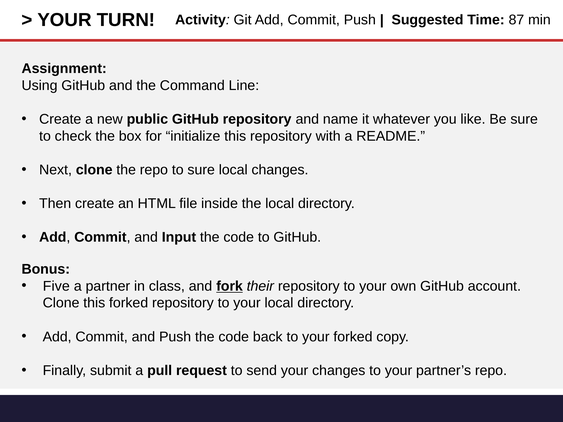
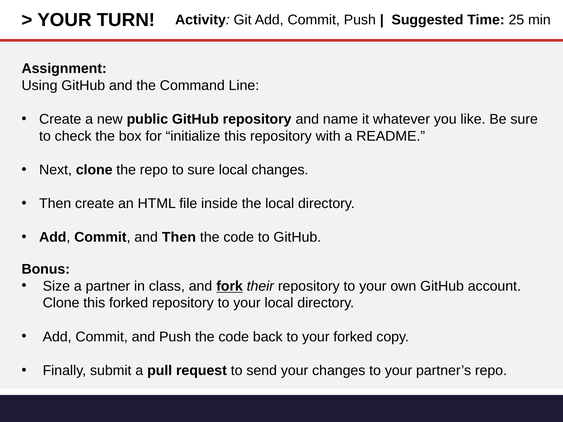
87: 87 -> 25 (516, 20)
and Input: Input -> Then (179, 237)
Five: Five -> Size (56, 286)
